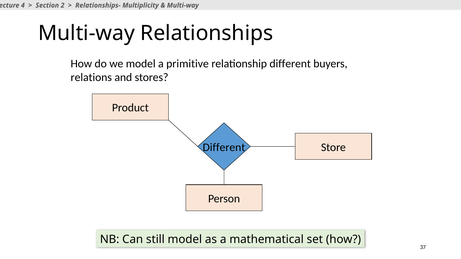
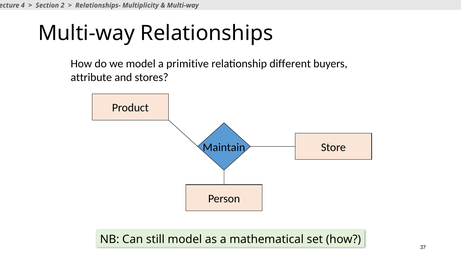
relations: relations -> attribute (91, 78)
Different: Different -> Maintain (224, 147)
